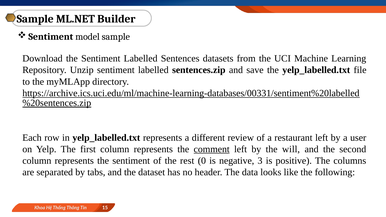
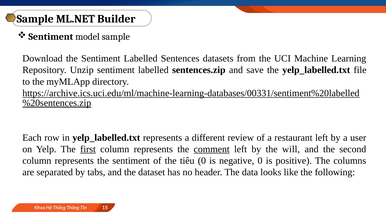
first underline: none -> present (88, 149)
rest: rest -> tiêu (187, 161)
negative 3: 3 -> 0 (260, 161)
